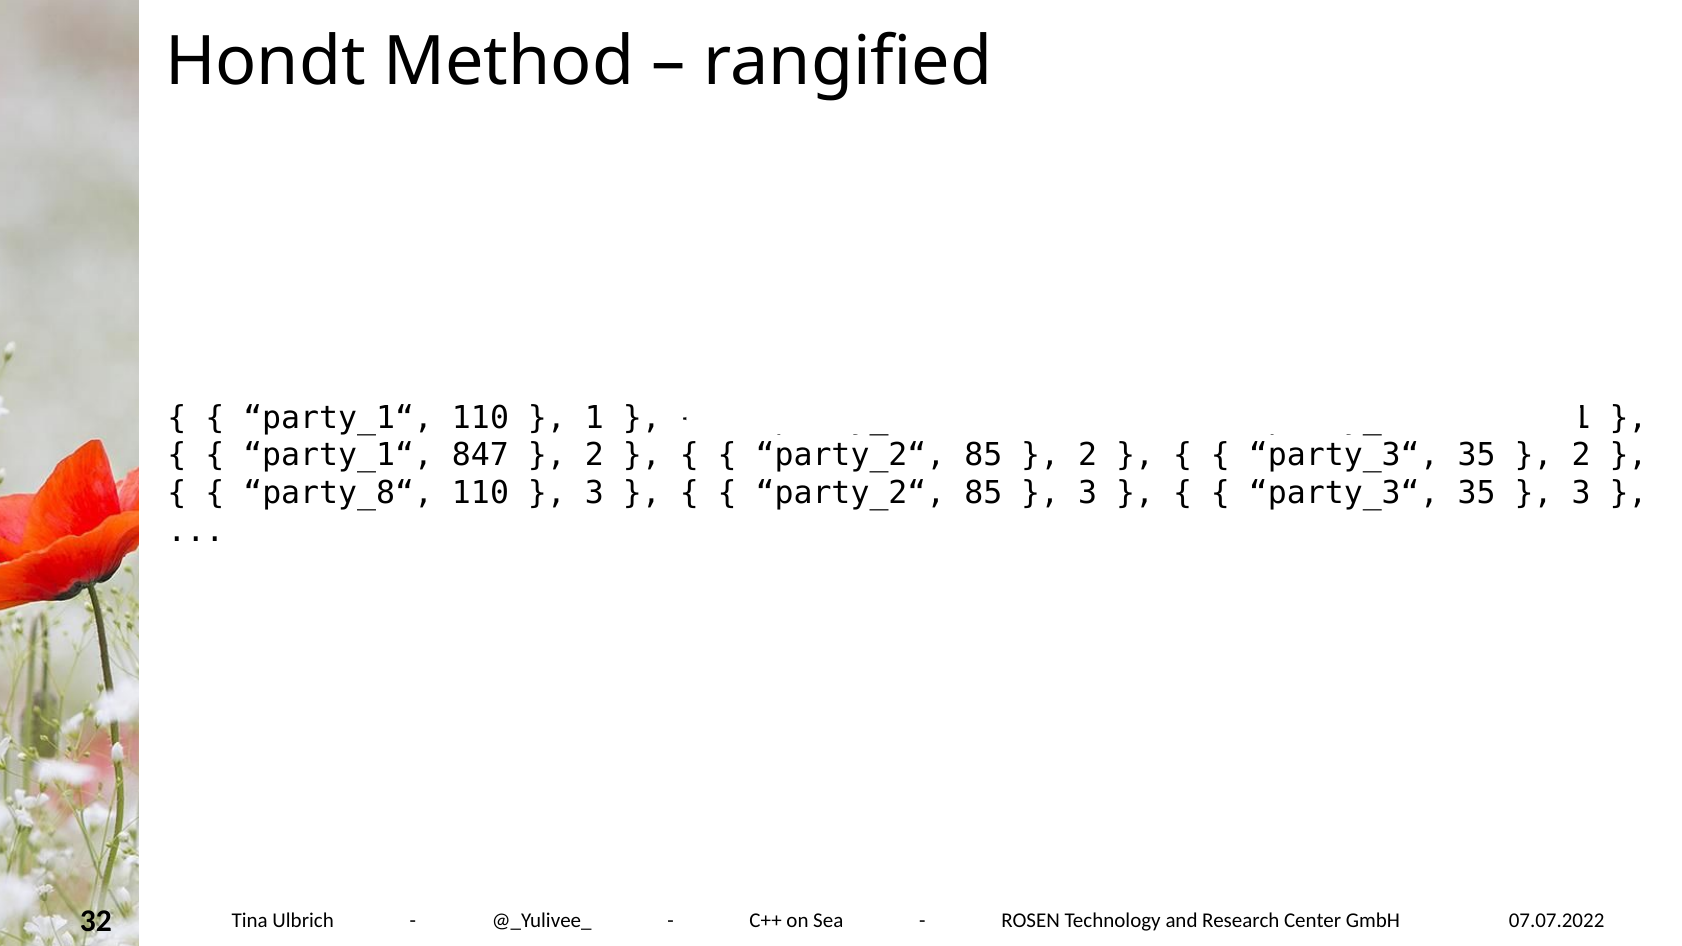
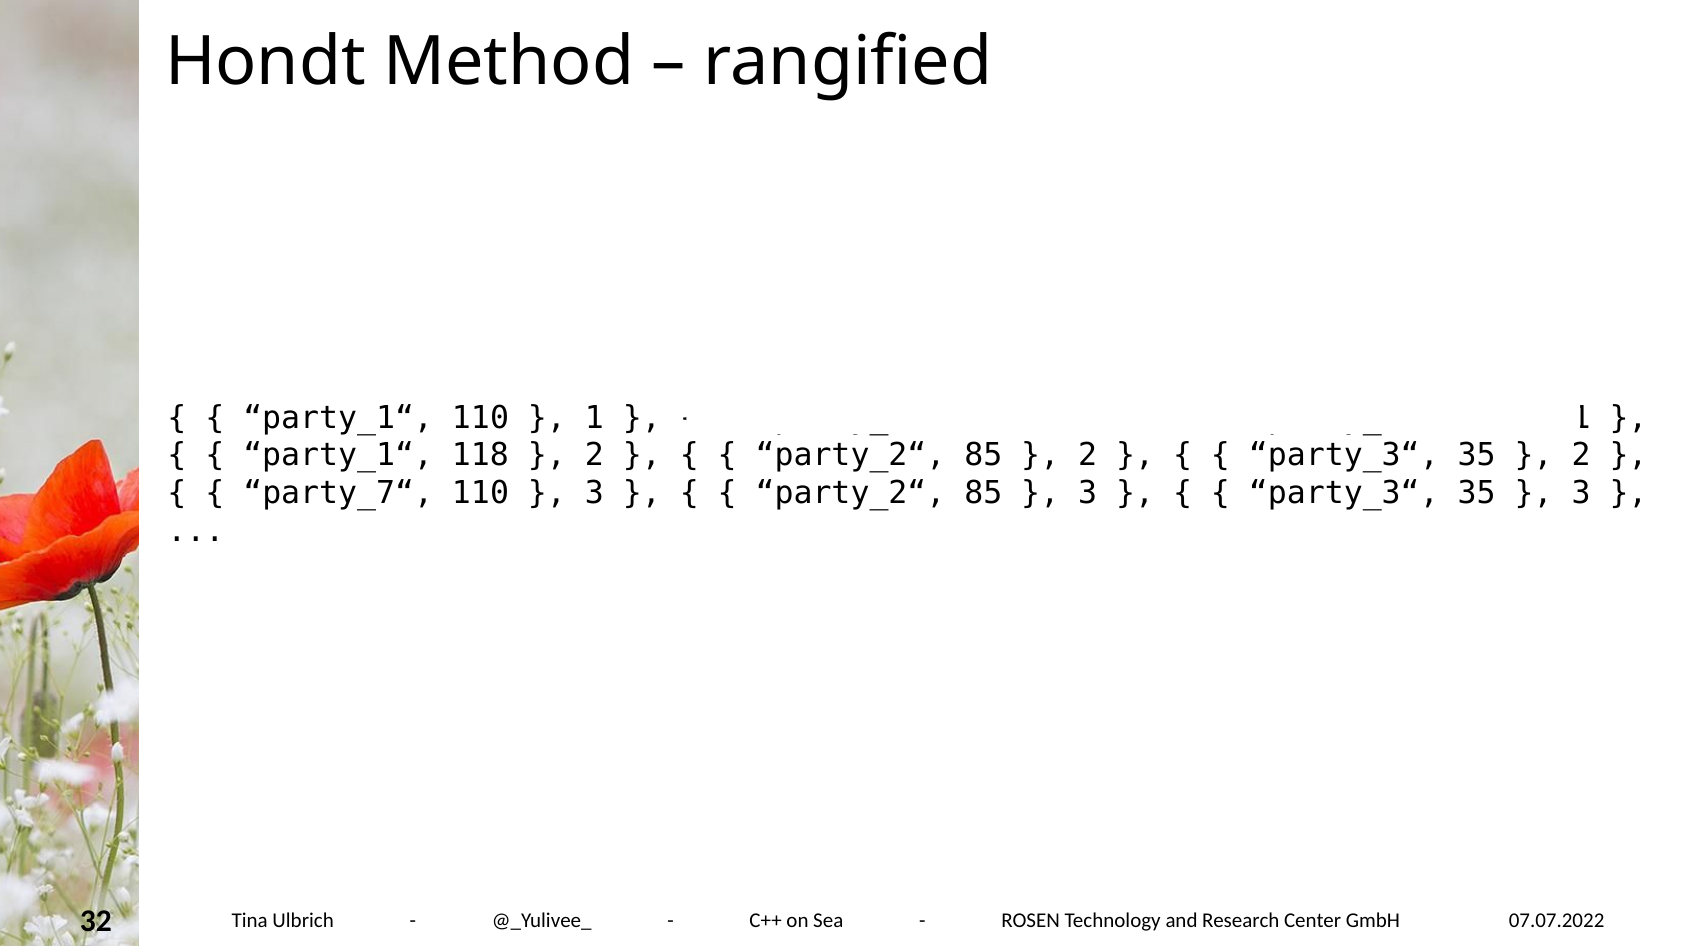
847: 847 -> 118 (480, 456)
party_8“: party_8“ -> party_7“ (338, 493)
